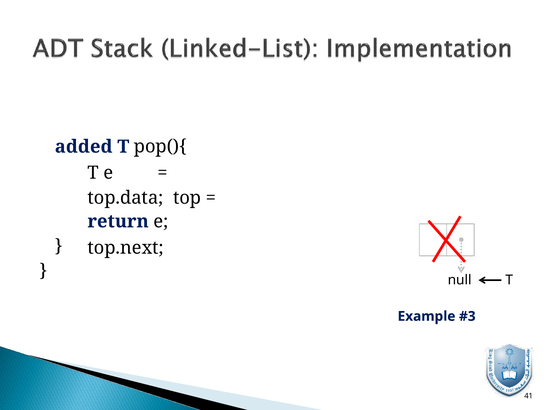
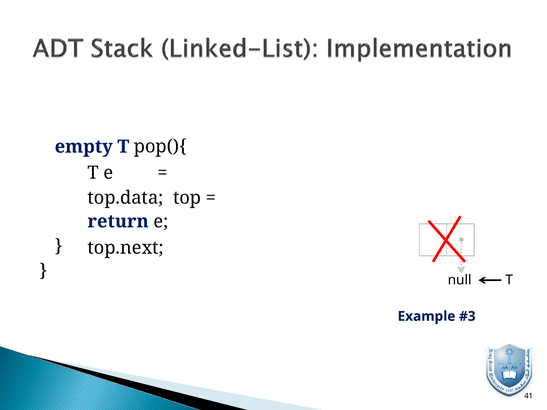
added: added -> empty (84, 147)
